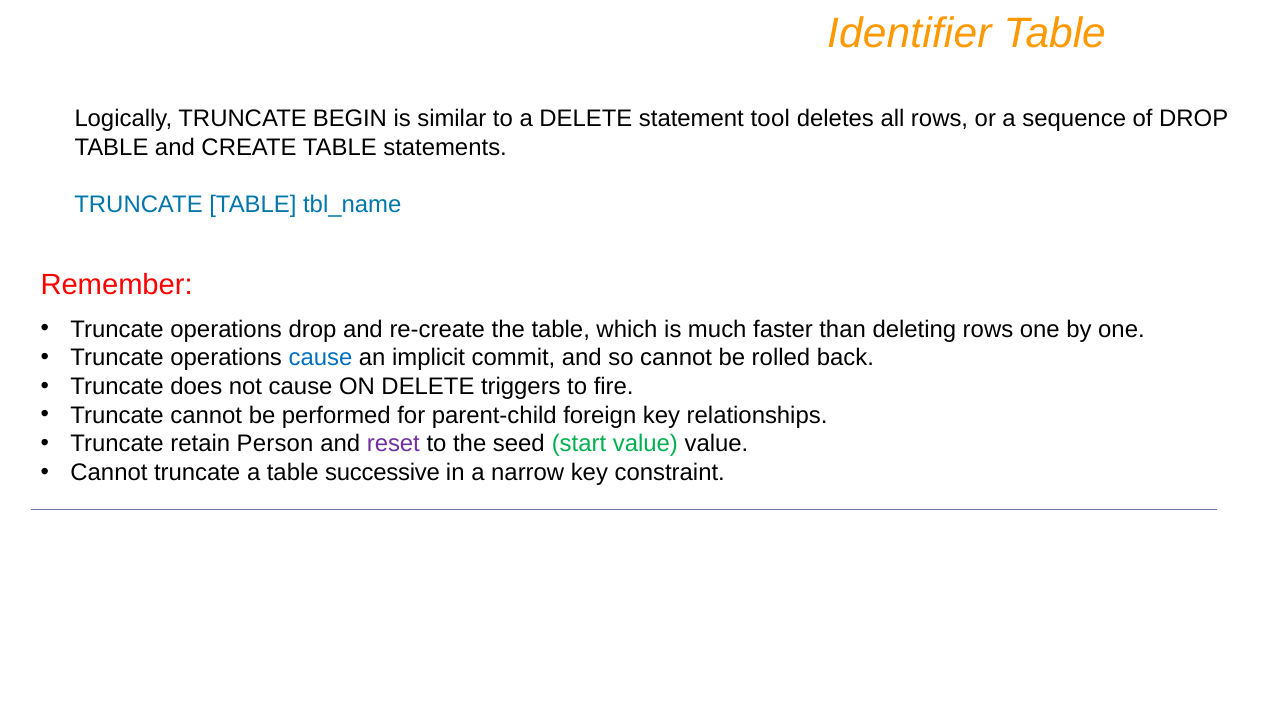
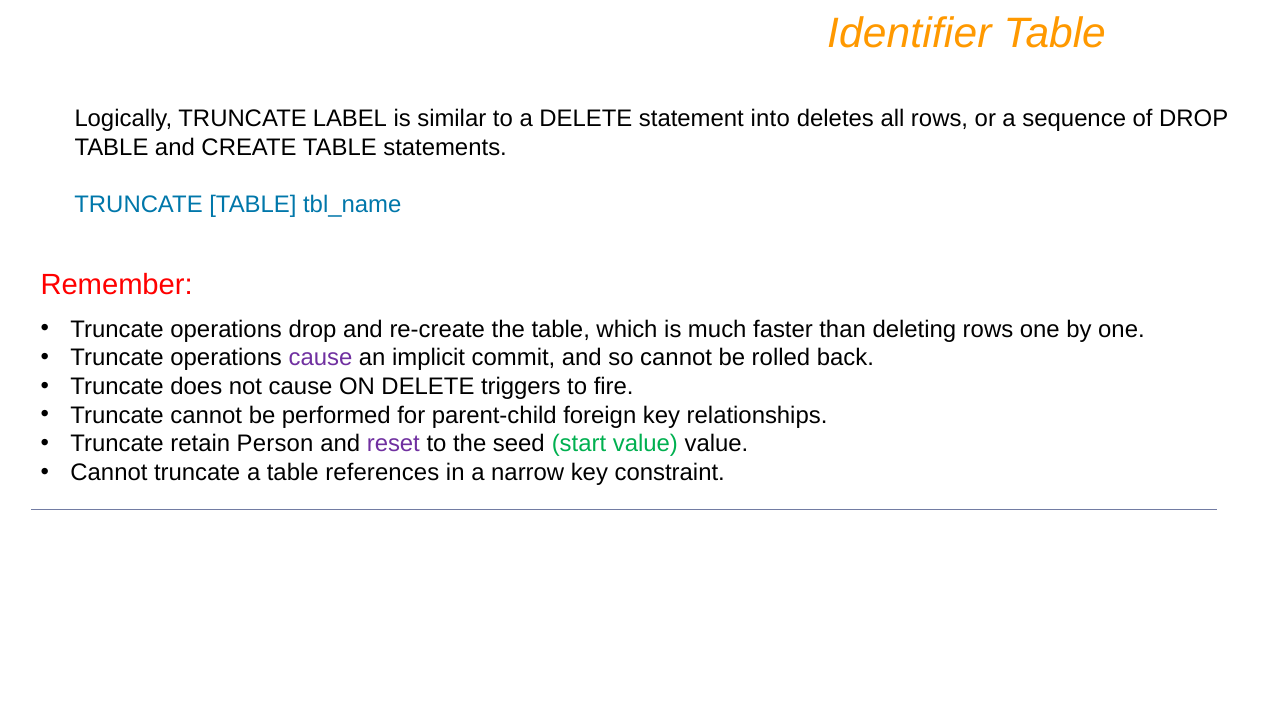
BEGIN: BEGIN -> LABEL (350, 119)
tool: tool -> into (770, 119)
cause colour: blue -> purple (320, 358)
successive: successive -> references (382, 473)
